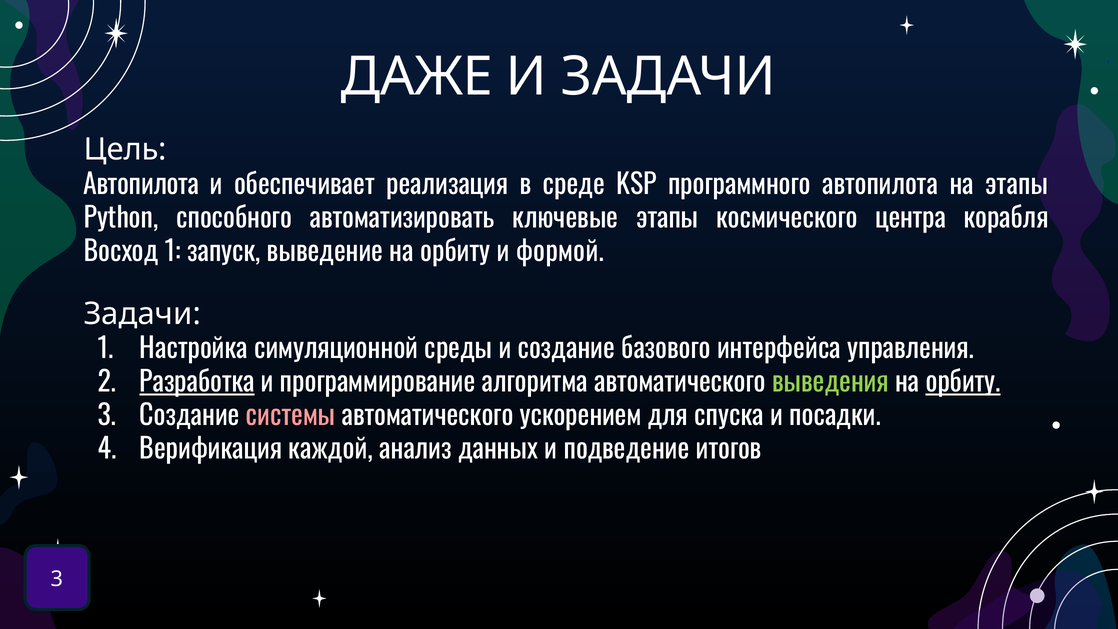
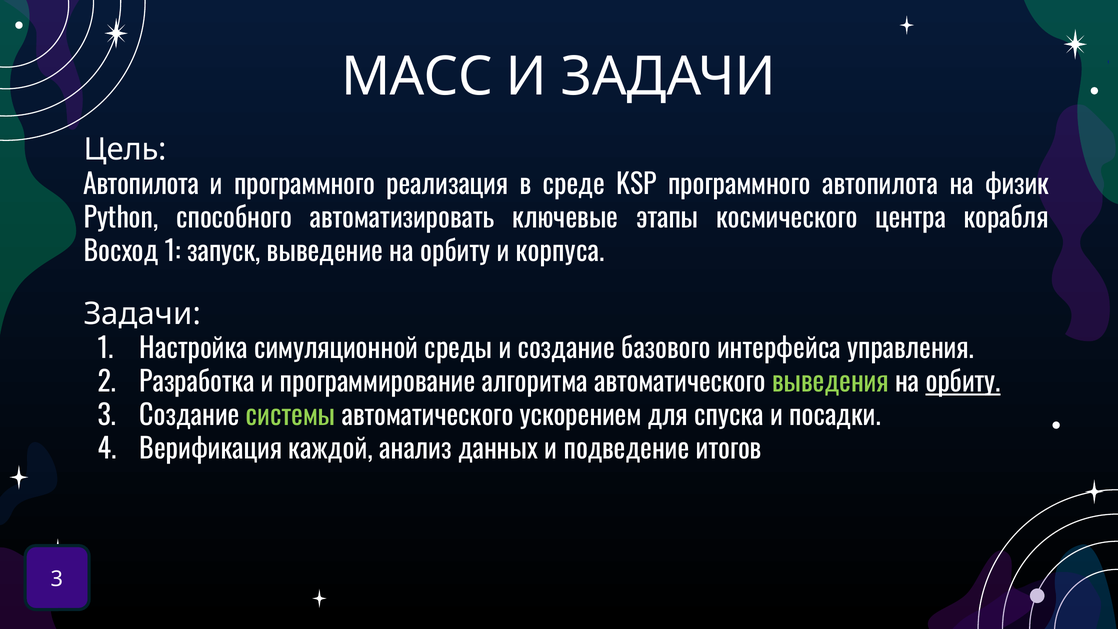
ДАЖЕ: ДАЖЕ -> МАСС (417, 77)
и обеспечивает: обеспечивает -> программного (304, 185)
на этапы: этапы -> физик (1017, 185)
формой: формой -> корпуса (560, 252)
Разработка underline: present -> none (197, 382)
системы colour: pink -> light green (291, 416)
